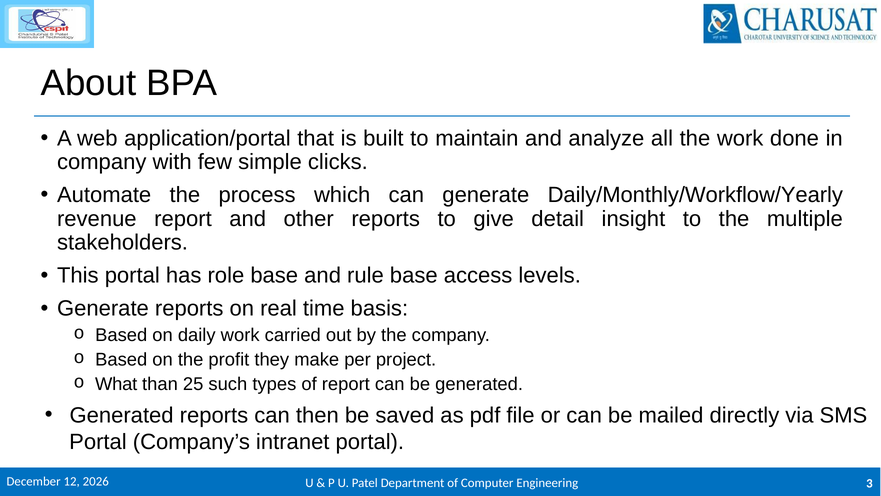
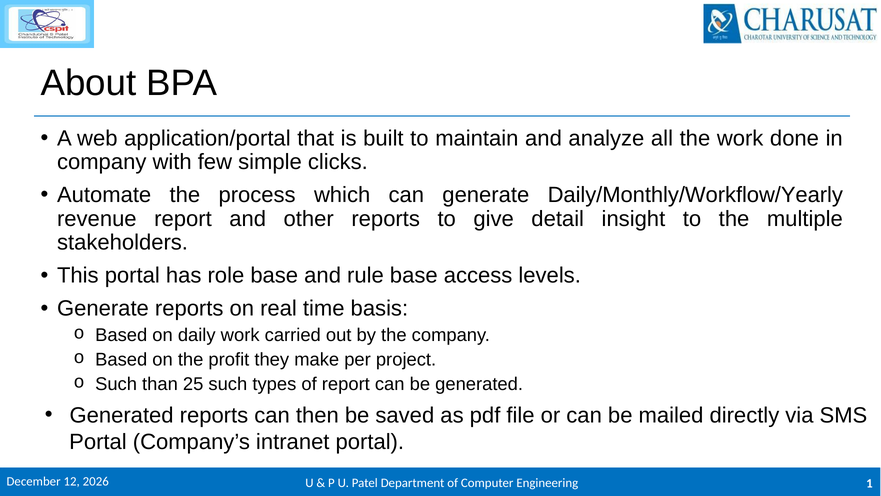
What: What -> Such (116, 384)
3: 3 -> 1 (869, 483)
